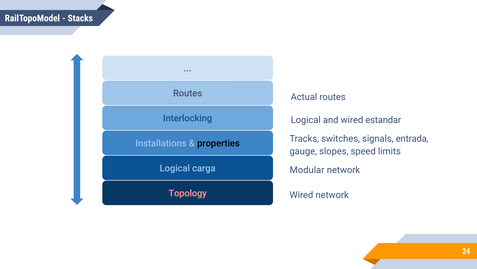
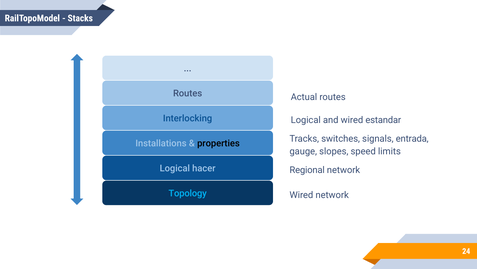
carga: carga -> hacer (204, 168)
Modular: Modular -> Regional (307, 170)
Topology colour: pink -> light blue (188, 193)
